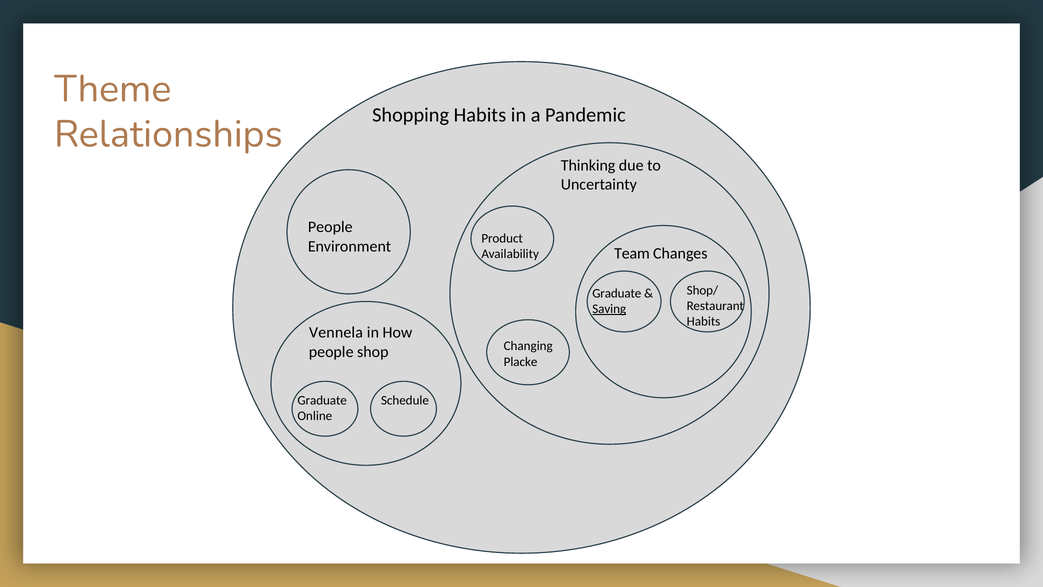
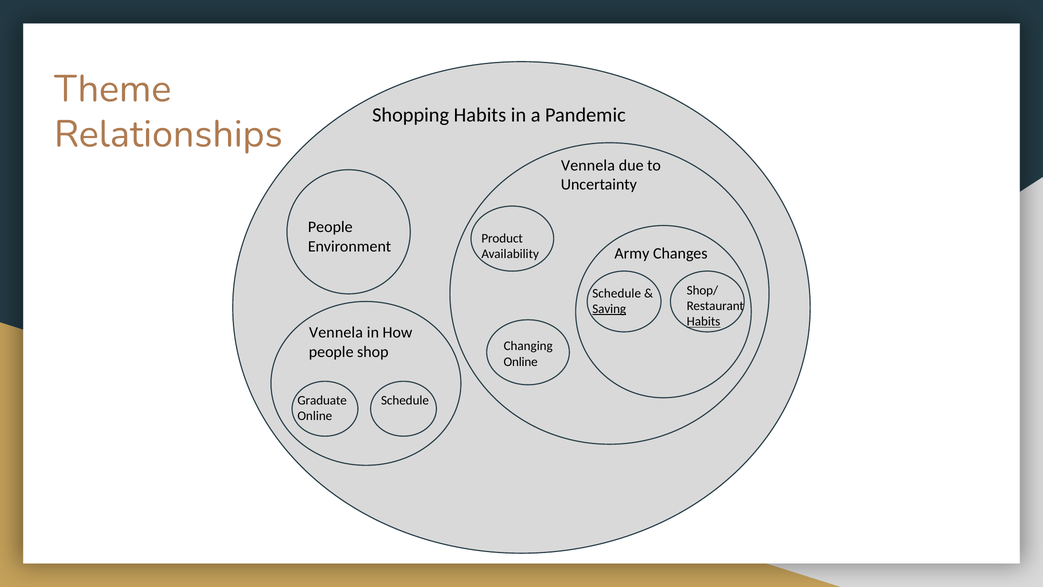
Thinking: Thinking -> Vennela (588, 165)
Team: Team -> Army (632, 253)
Graduate: Graduate -> Schedule (617, 293)
Habits underline: none -> present (704, 321)
Placke: Placke -> Online (521, 362)
